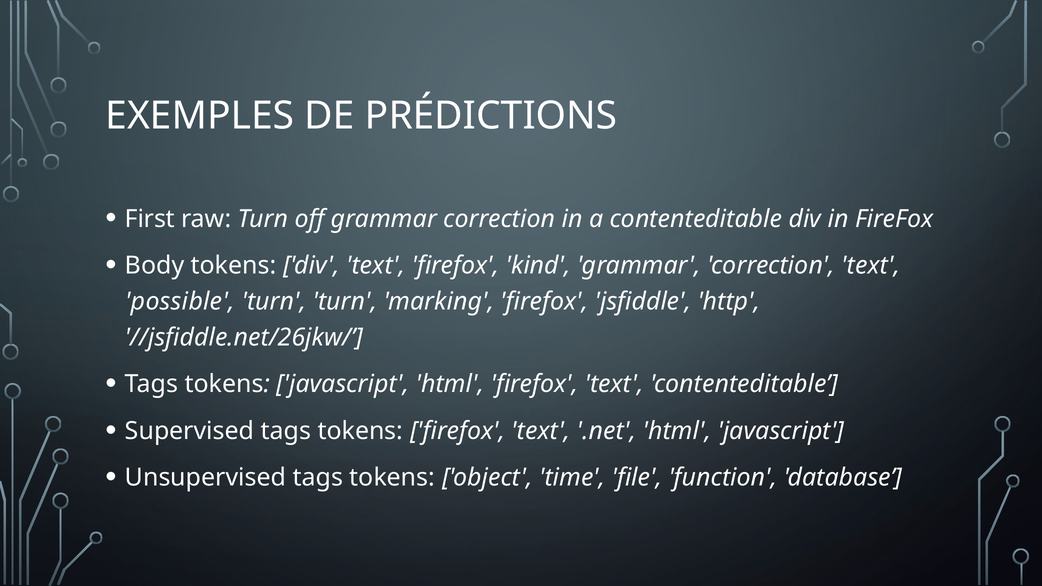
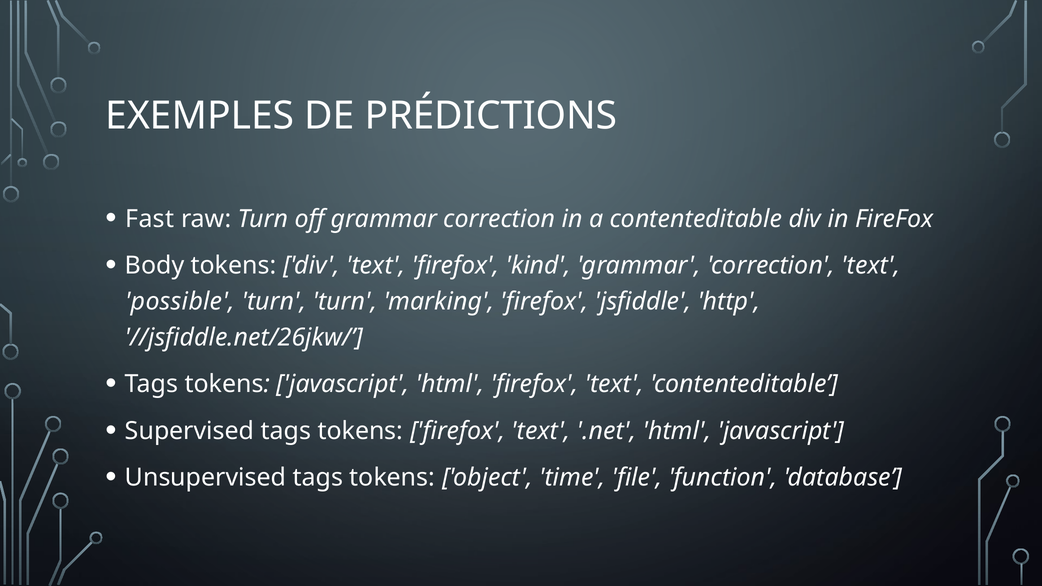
First: First -> Fast (150, 219)
